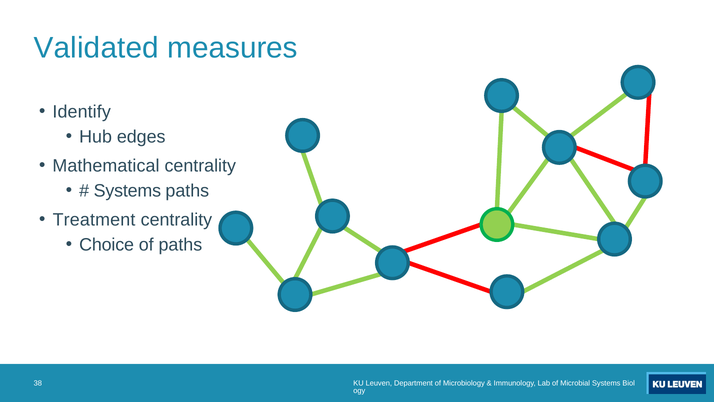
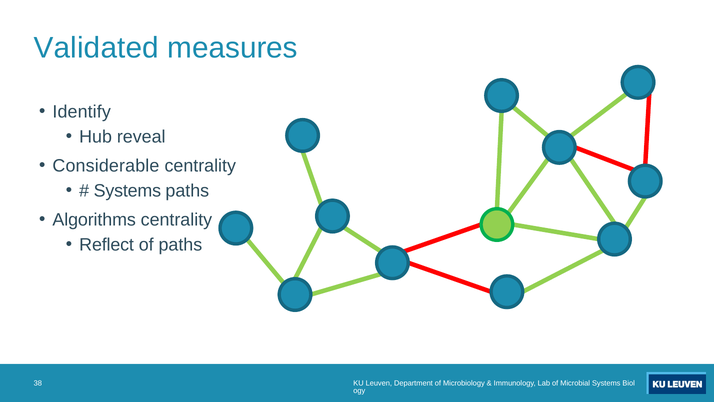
edges: edges -> reveal (141, 137)
Mathematical: Mathematical -> Considerable (106, 166)
Treatment: Treatment -> Algorithms (94, 220)
Choice: Choice -> Reflect (107, 245)
